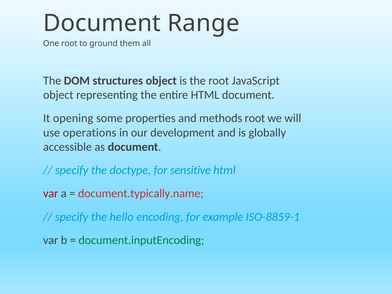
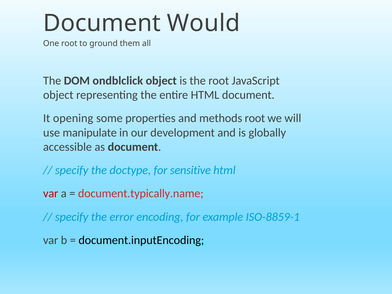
Range: Range -> Would (204, 23)
structures: structures -> ondblclick (118, 81)
operations: operations -> manipulate (90, 133)
hello: hello -> error (122, 217)
document.inputEncoding colour: green -> black (141, 240)
